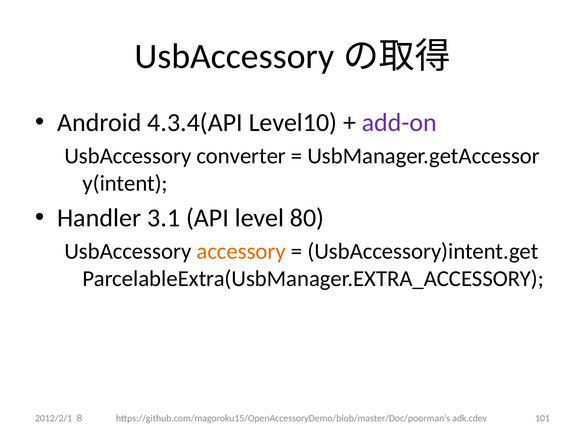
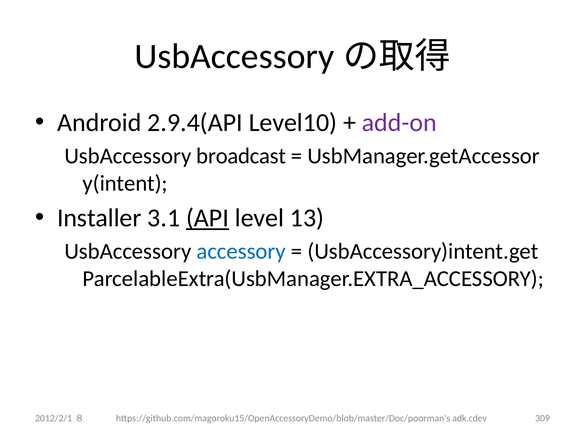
4.3.4(API: 4.3.4(API -> 2.9.4(API (195, 123)
converter: converter -> broadcast (241, 156)
Handler: Handler -> Installer (99, 218)
API underline: none -> present (207, 218)
80: 80 -> 13 (307, 218)
accessory colour: orange -> blue (241, 252)
101: 101 -> 309 (542, 419)
